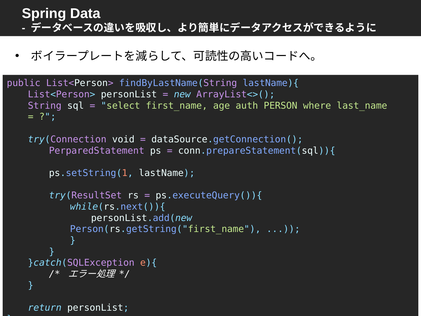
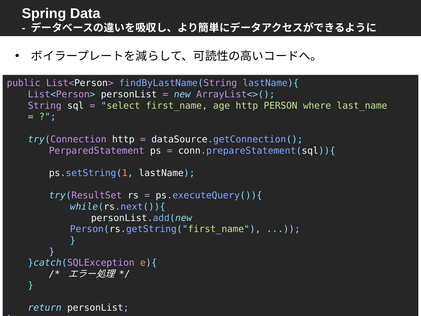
age auth: auth -> http (247, 106)
try(Connection void: void -> http (123, 139)
